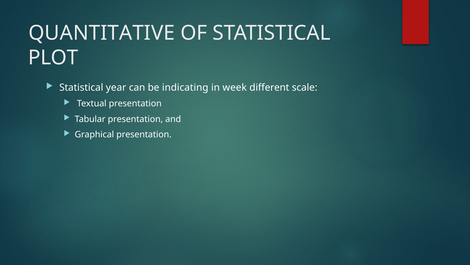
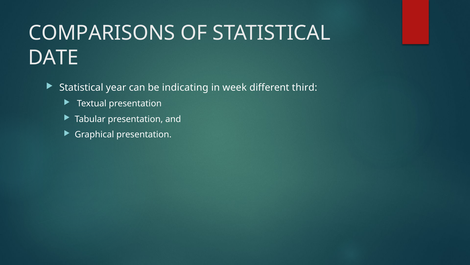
QUANTITATIVE: QUANTITATIVE -> COMPARISONS (102, 33)
PLOT: PLOT -> DATE (53, 58)
scale: scale -> third (305, 87)
